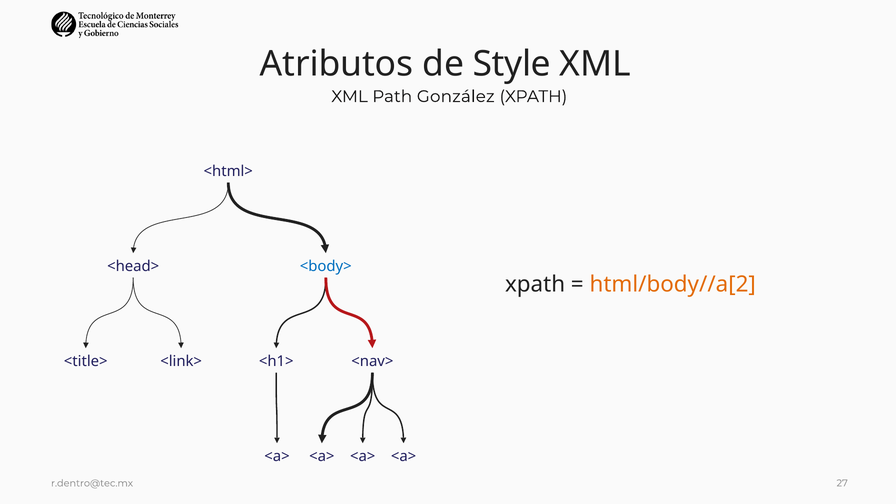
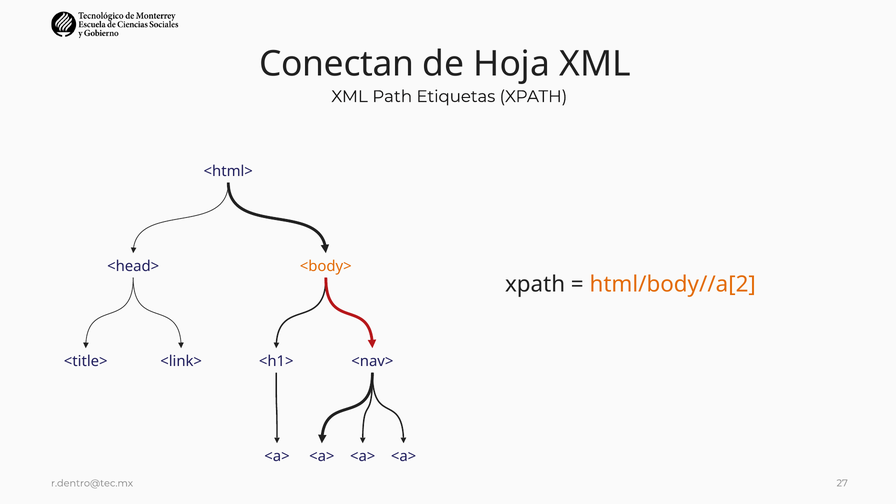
Atributos: Atributos -> Conectan (337, 64)
Style: Style -> Hoja (512, 64)
González: González -> Etiquetas (456, 96)
<body> colour: blue -> orange (326, 266)
